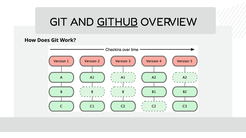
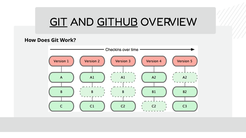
GIT underline: none -> present (59, 22)
